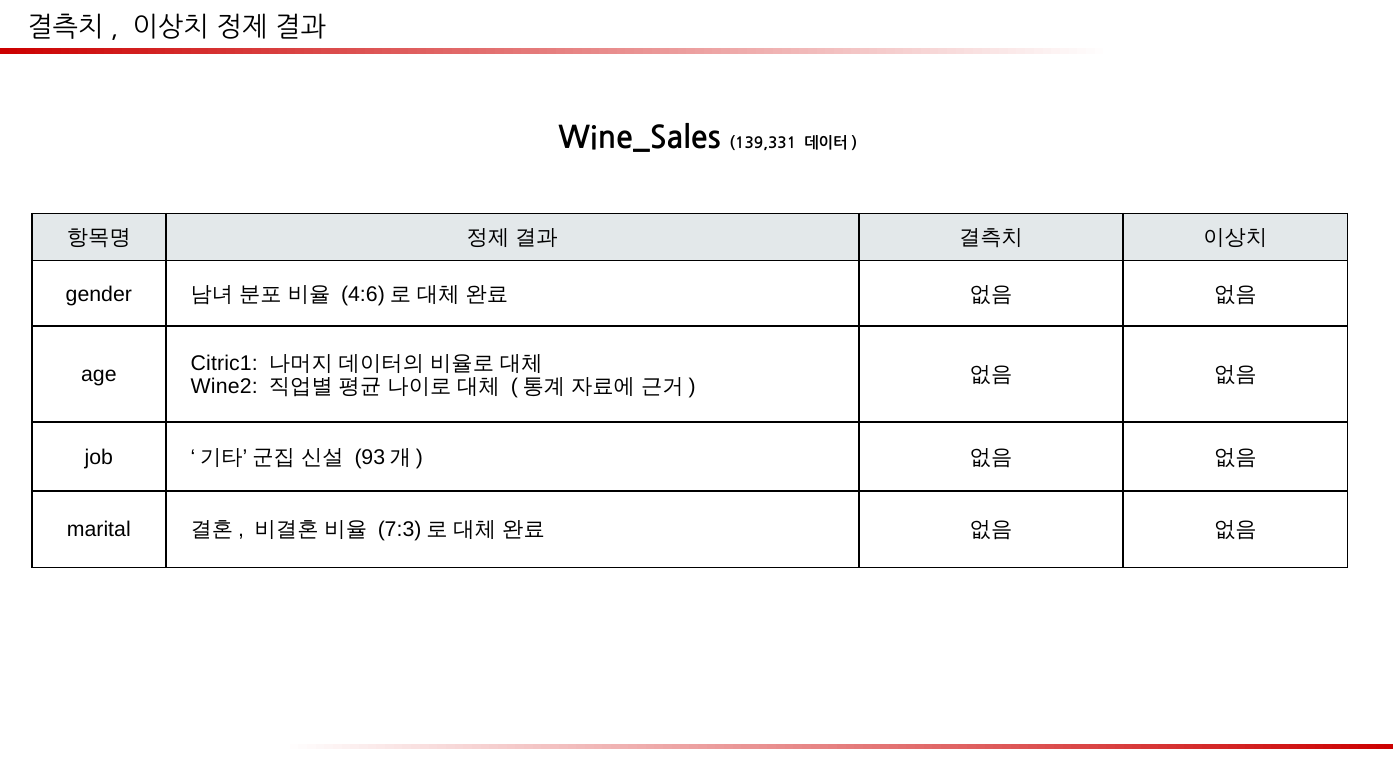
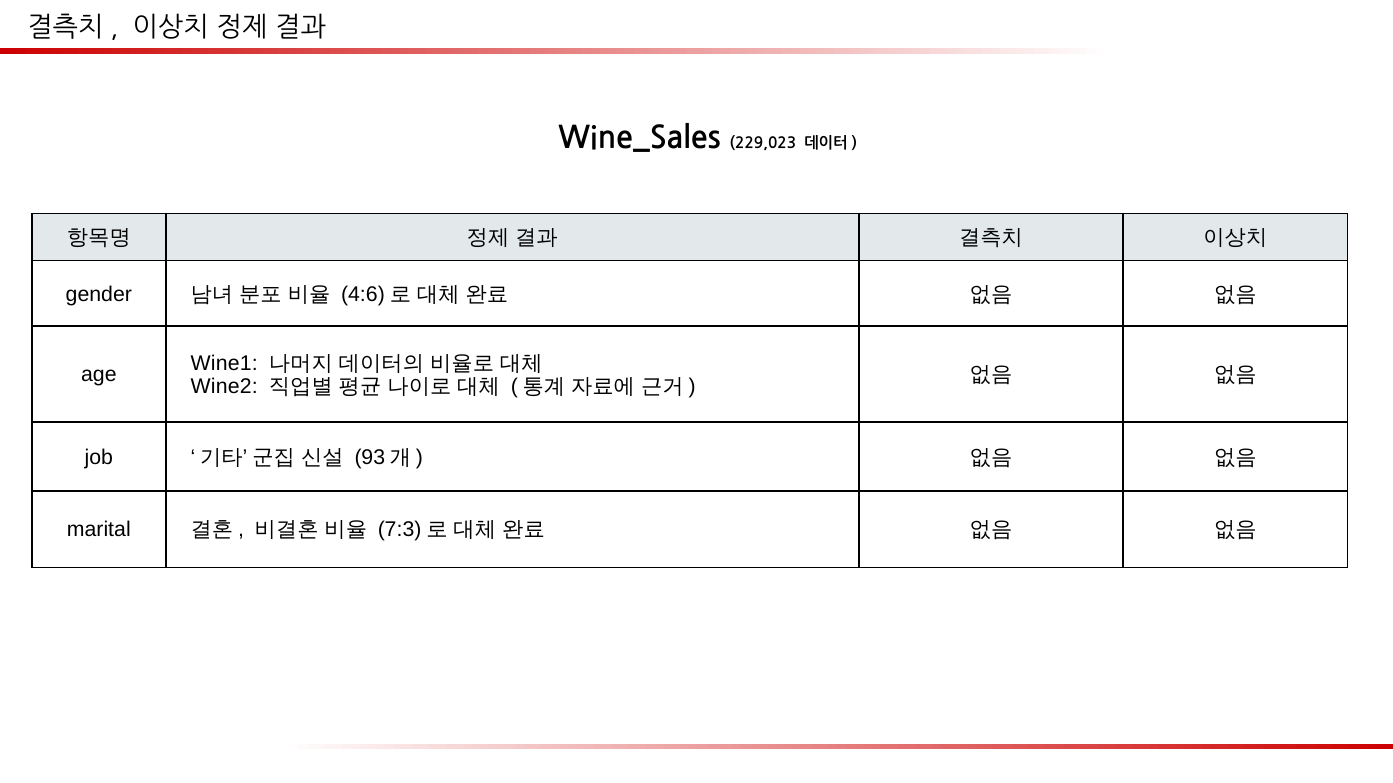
139,331: 139,331 -> 229,023 (763, 143)
Citric1: Citric1 -> Wine1 (224, 363)
